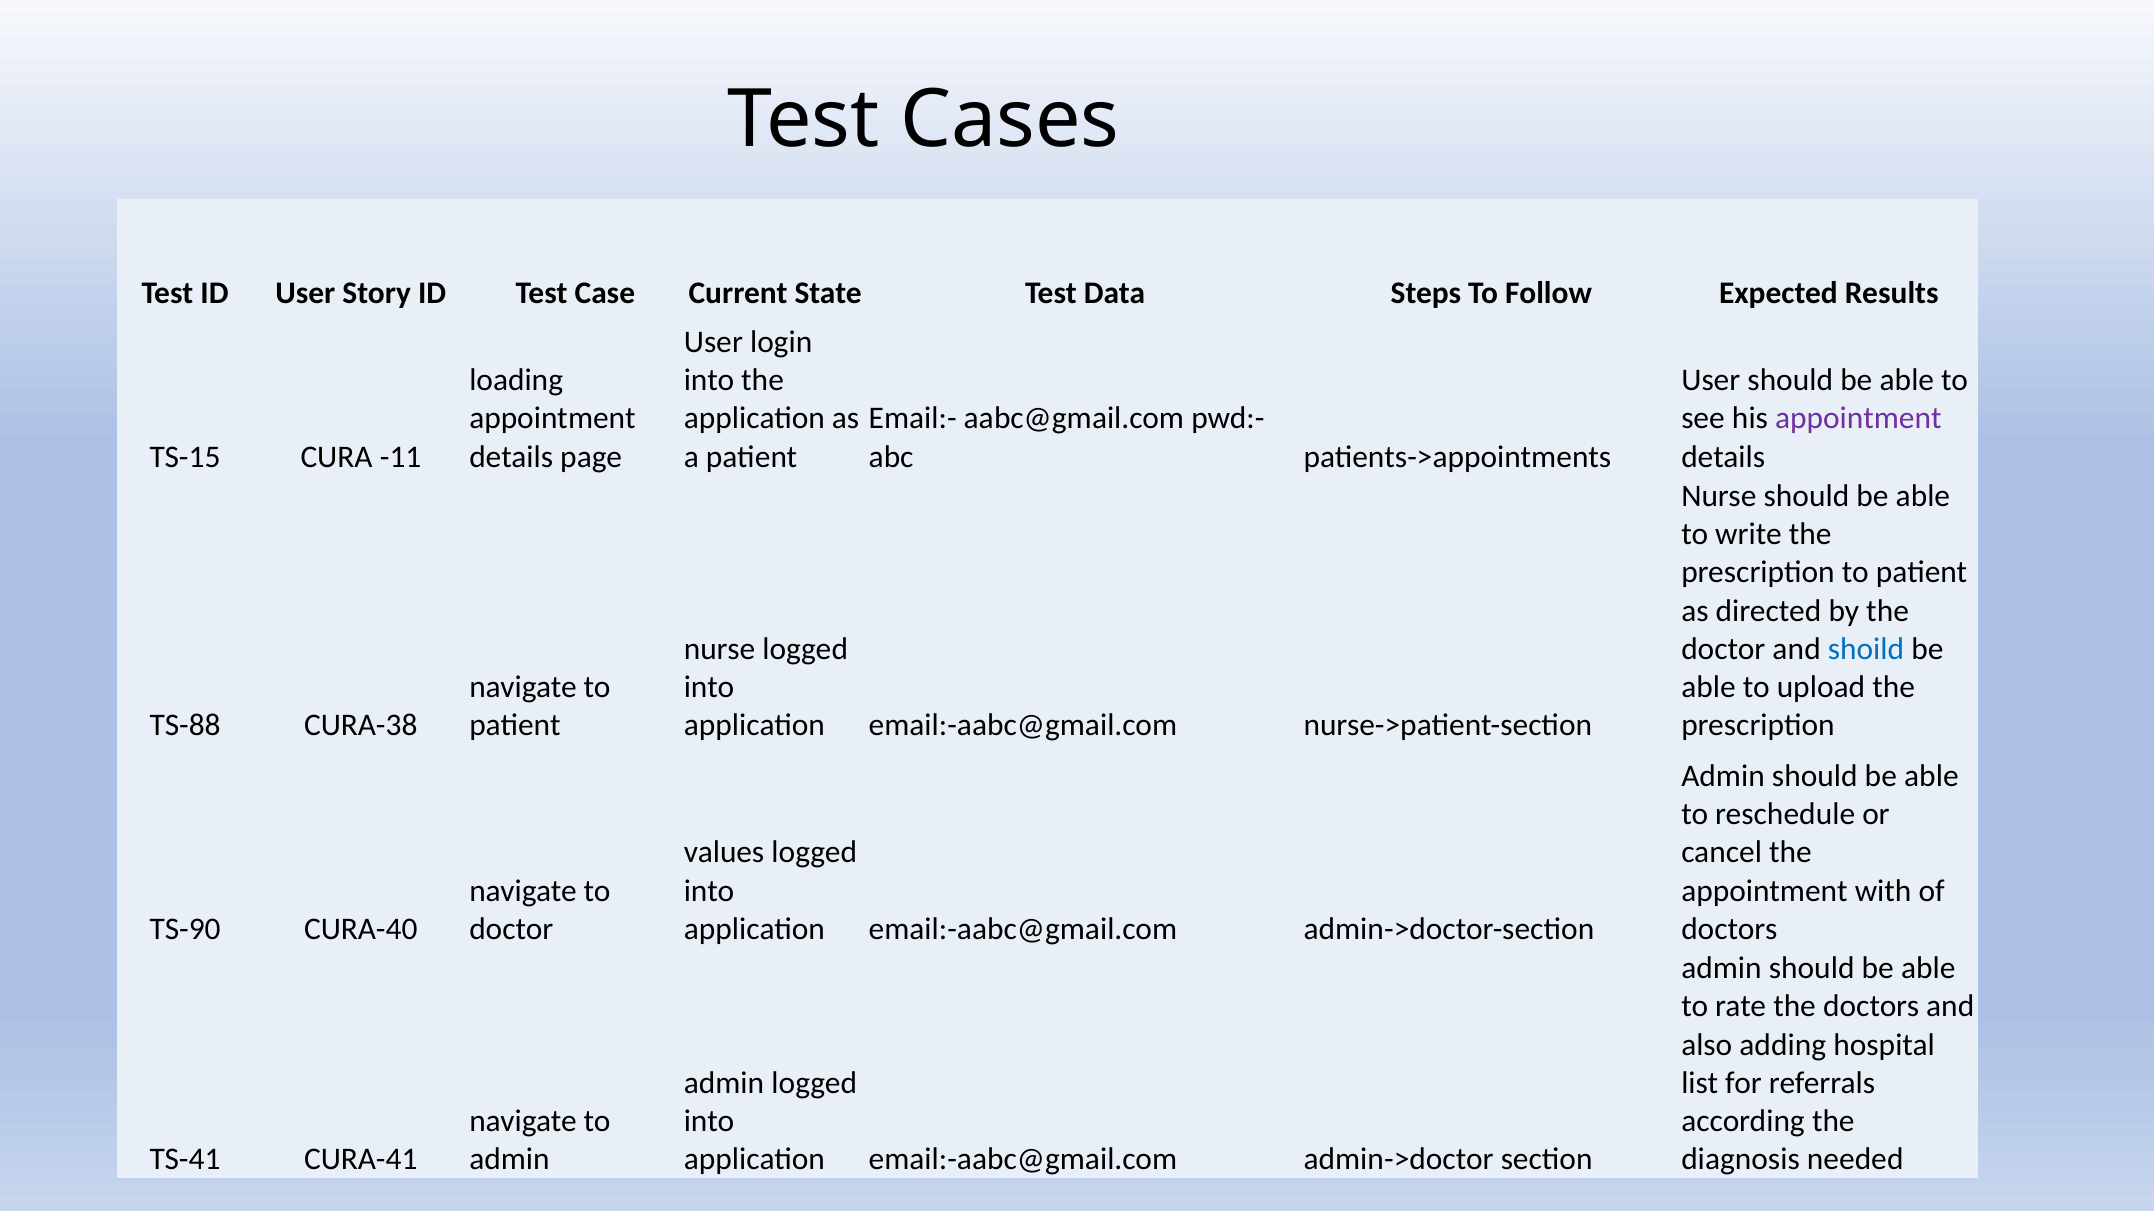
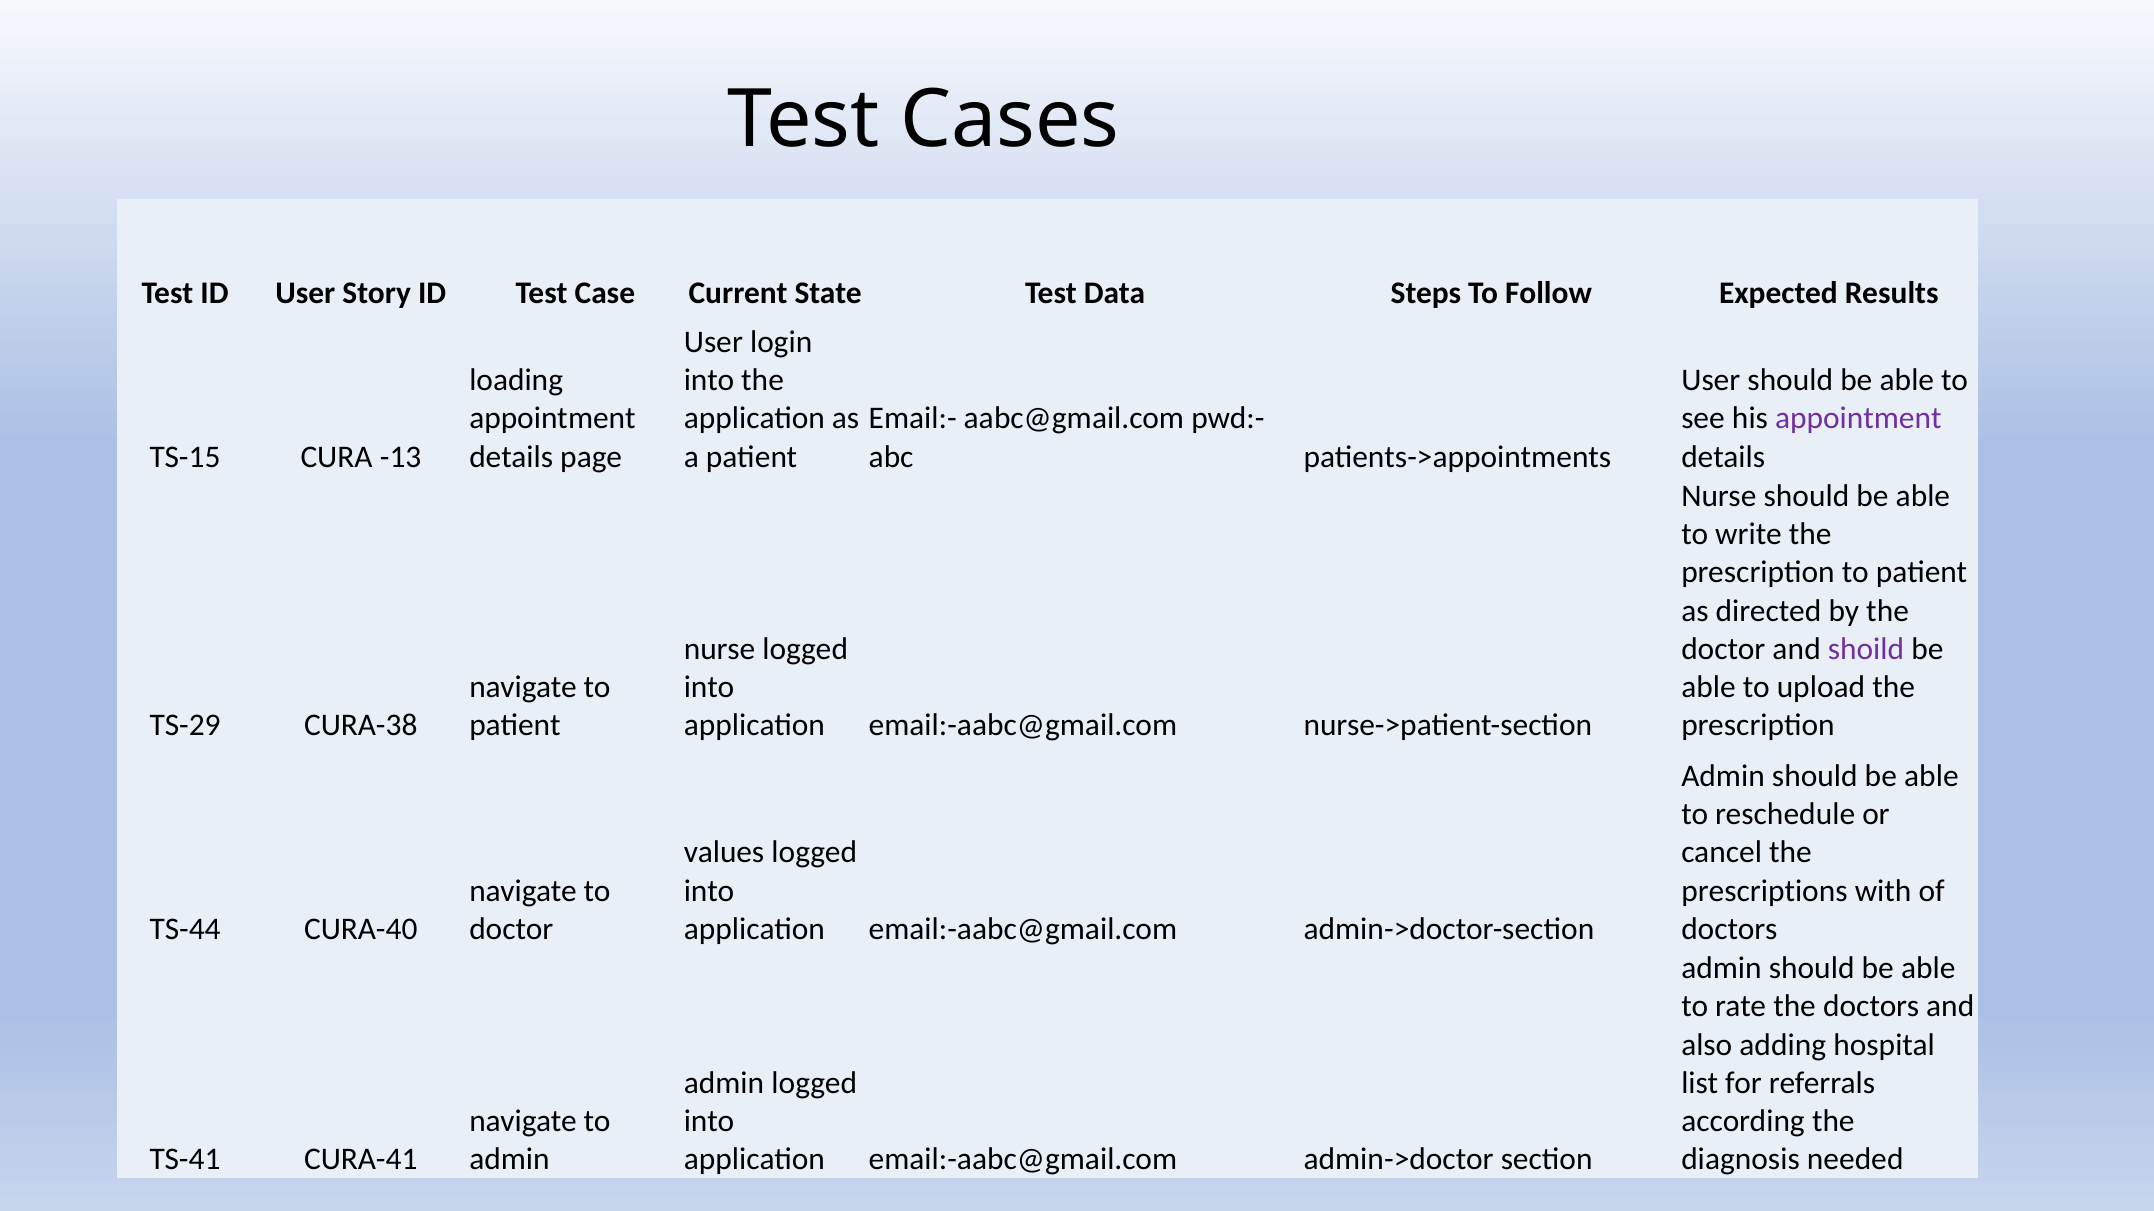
-11: -11 -> -13 (401, 457)
shoild colour: blue -> purple (1866, 649)
TS-88: TS-88 -> TS-29 (185, 726)
appointment: appointment -> prescriptions (1764, 891)
TS-90: TS-90 -> TS-44 (185, 929)
